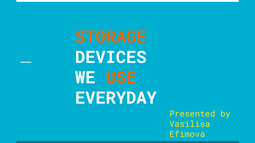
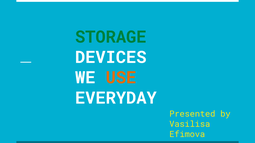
STORAGE colour: orange -> green (111, 37)
